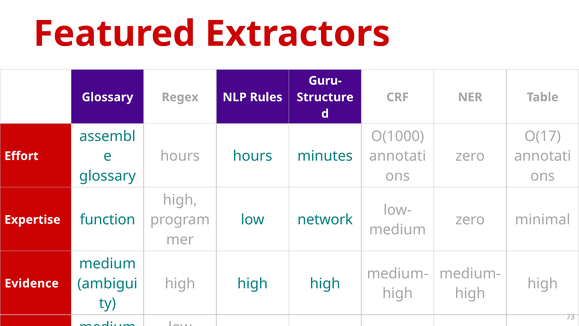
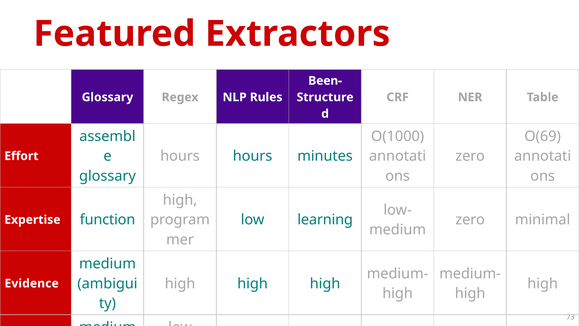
Guru-: Guru- -> Been- (325, 81)
O(17: O(17 -> O(69 (543, 136)
network: network -> learning (325, 220)
